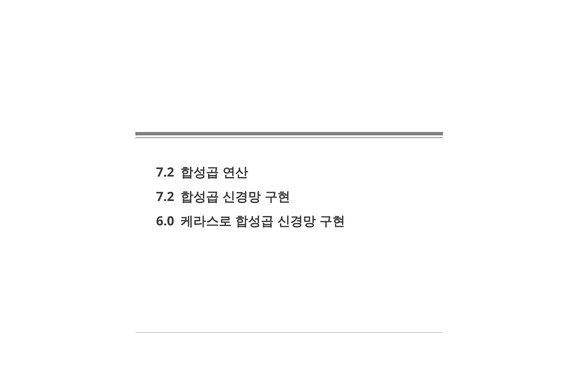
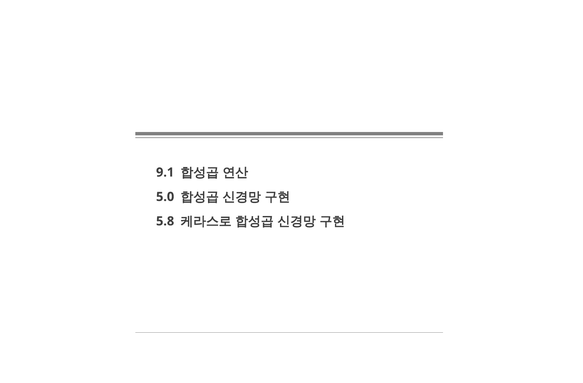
7.2: 7.2 -> 9.1 (165, 172)
7.2: 7.2 -> 5.0 (165, 197)
6.0: 6.0 -> 5.8 (165, 221)
